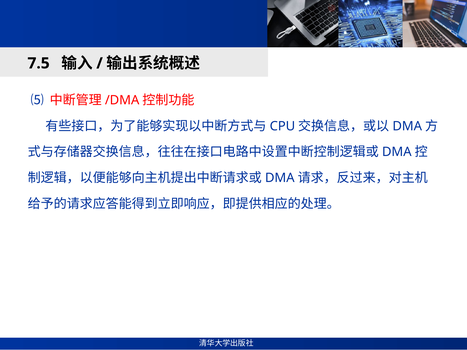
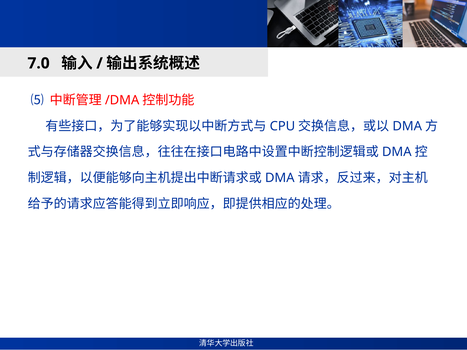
7.5: 7.5 -> 7.0 (39, 63)
